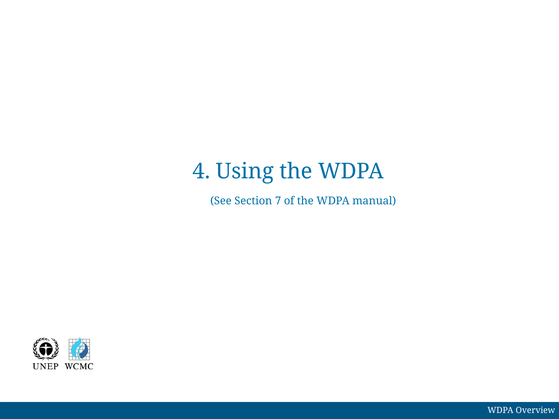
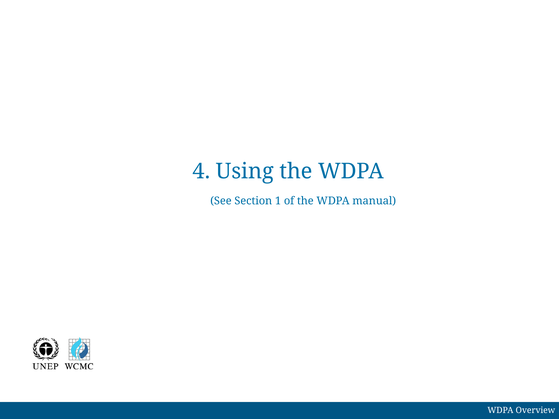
7: 7 -> 1 (278, 201)
